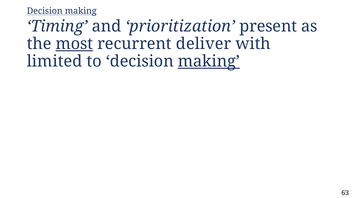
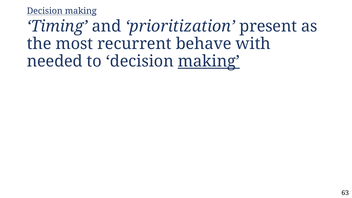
most underline: present -> none (74, 44)
deliver: deliver -> behave (204, 44)
limited: limited -> needed (55, 61)
